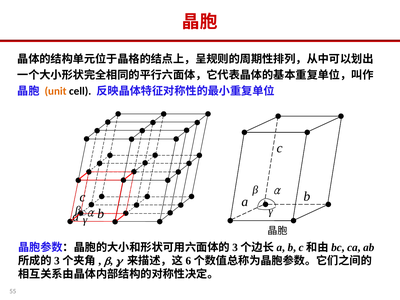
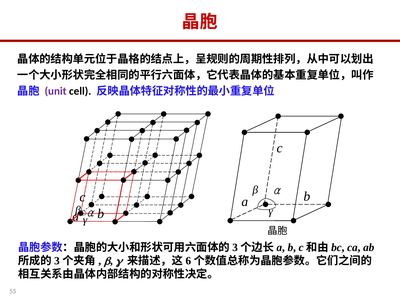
unit colour: orange -> purple (56, 91)
